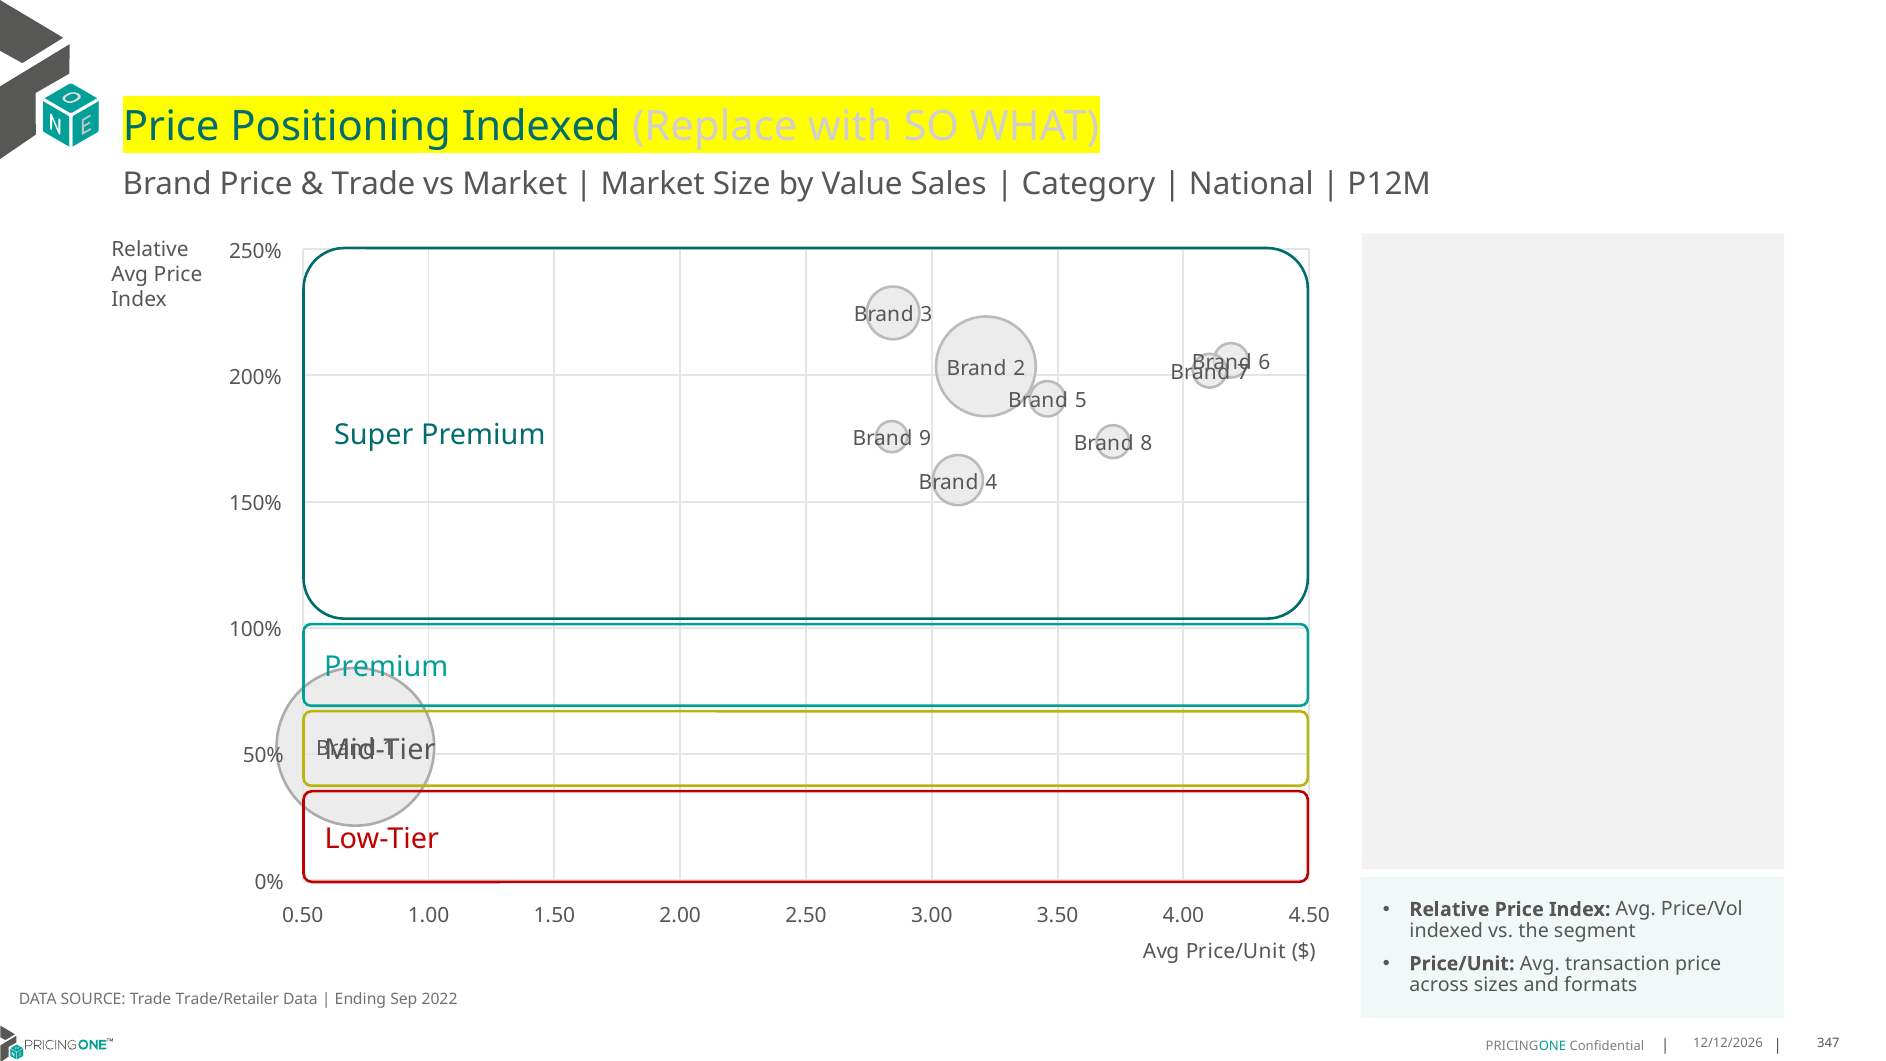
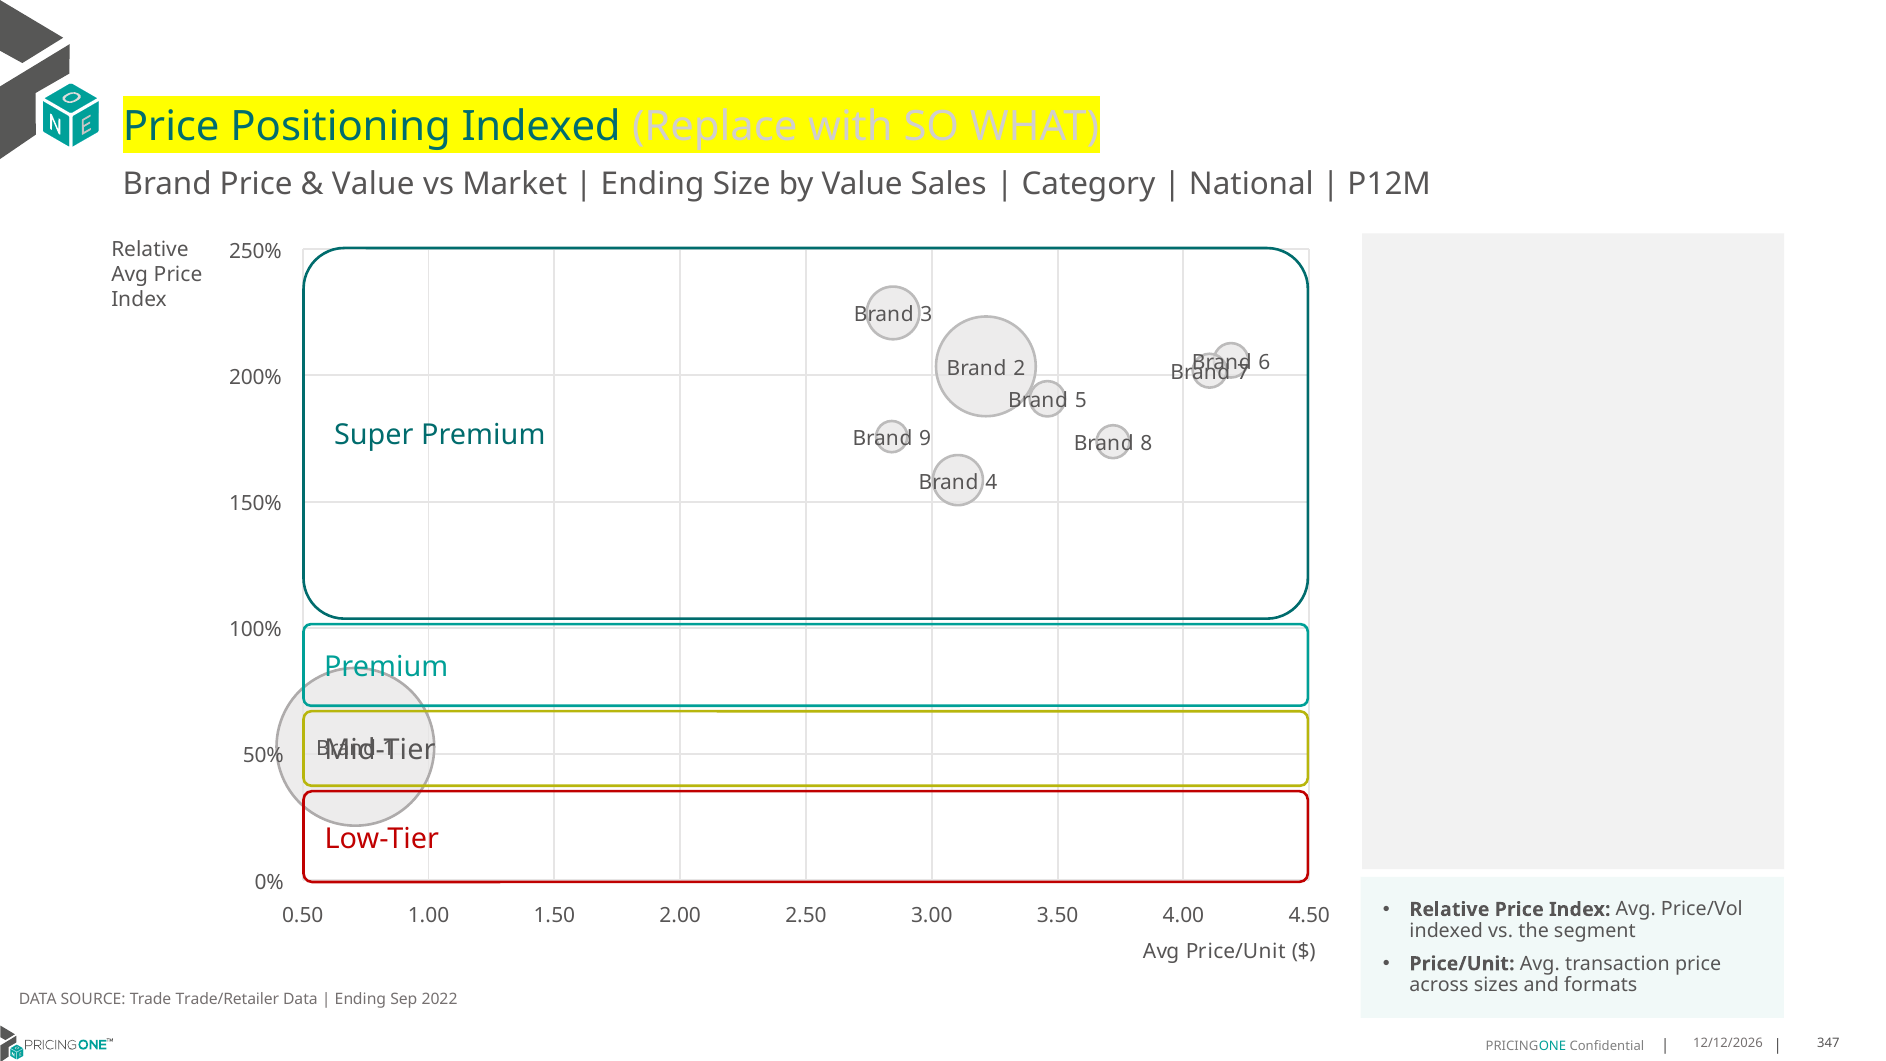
Trade: Trade -> Value (373, 184)
Market: Market -> Ending (653, 184)
